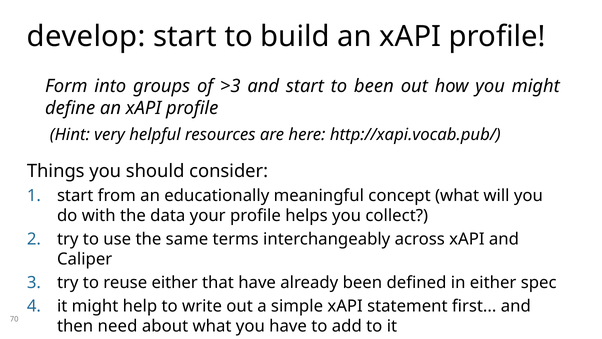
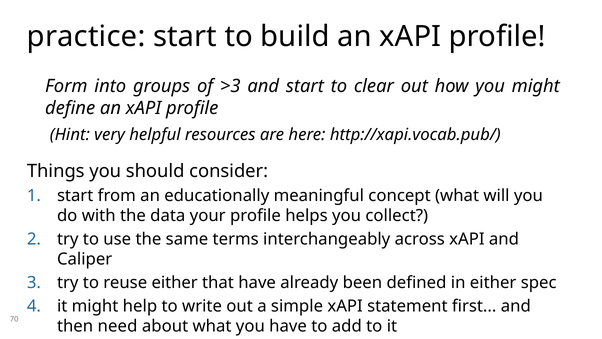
develop: develop -> practice (86, 37)
to been: been -> clear (374, 86)
